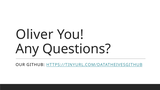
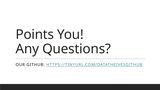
Oliver: Oliver -> Points (35, 34)
